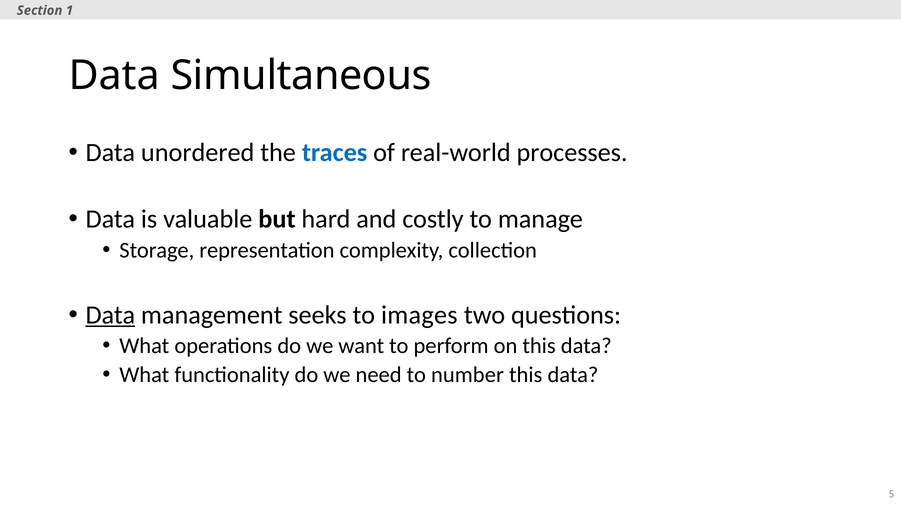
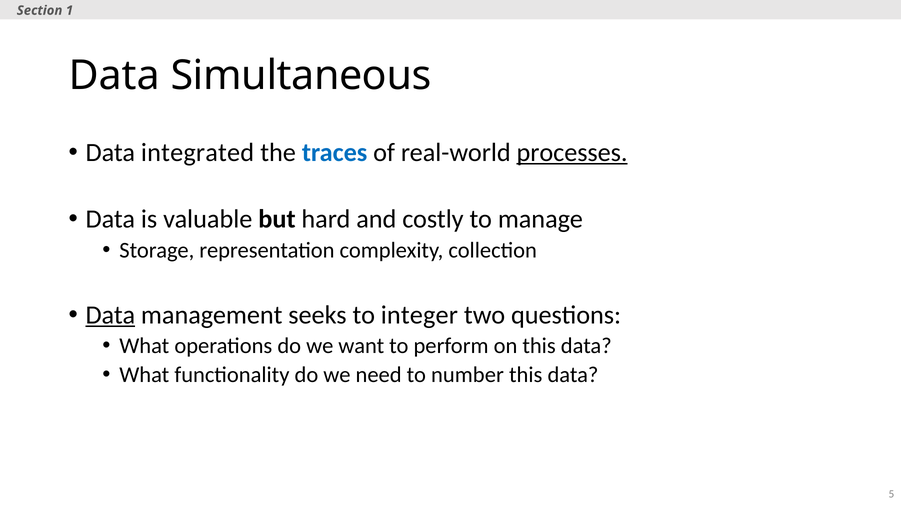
unordered: unordered -> integrated (198, 152)
processes underline: none -> present (572, 152)
images: images -> integer (419, 315)
